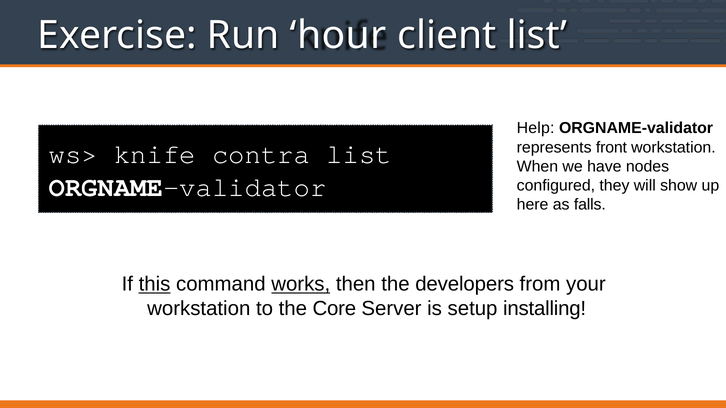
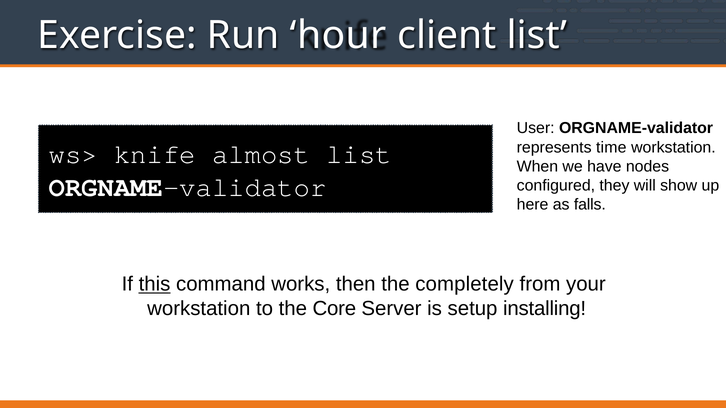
Help: Help -> User (536, 128)
front: front -> time (611, 147)
contra: contra -> almost (261, 155)
works underline: present -> none (301, 284)
developers: developers -> completely (465, 284)
